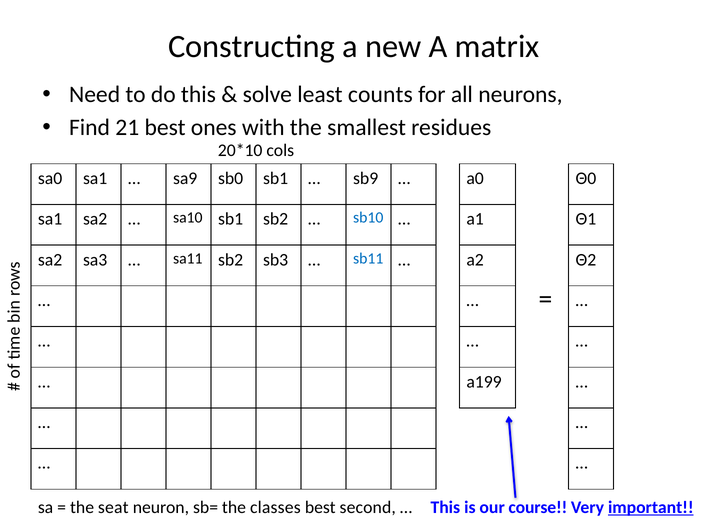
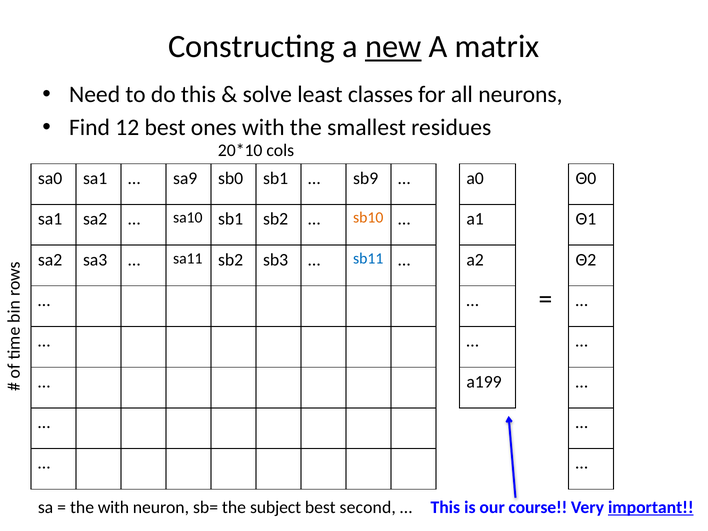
new underline: none -> present (393, 47)
counts: counts -> classes (380, 95)
21: 21 -> 12 (127, 128)
sb10 colour: blue -> orange (368, 218)
the seat: seat -> with (113, 507)
classes: classes -> subject (276, 507)
